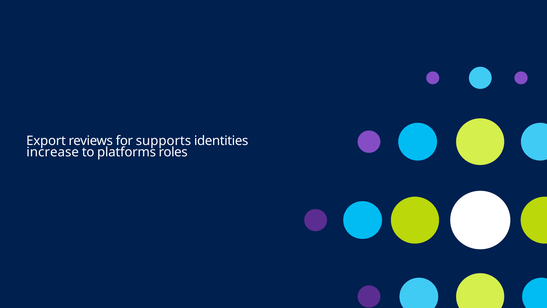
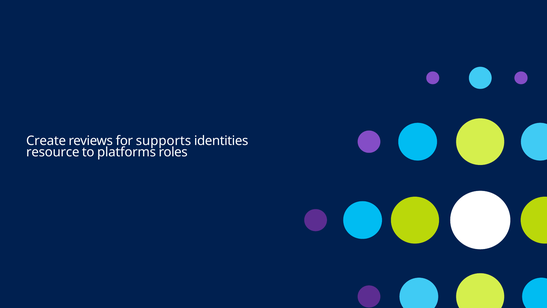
Export: Export -> Create (46, 141)
increase: increase -> resource (53, 152)
